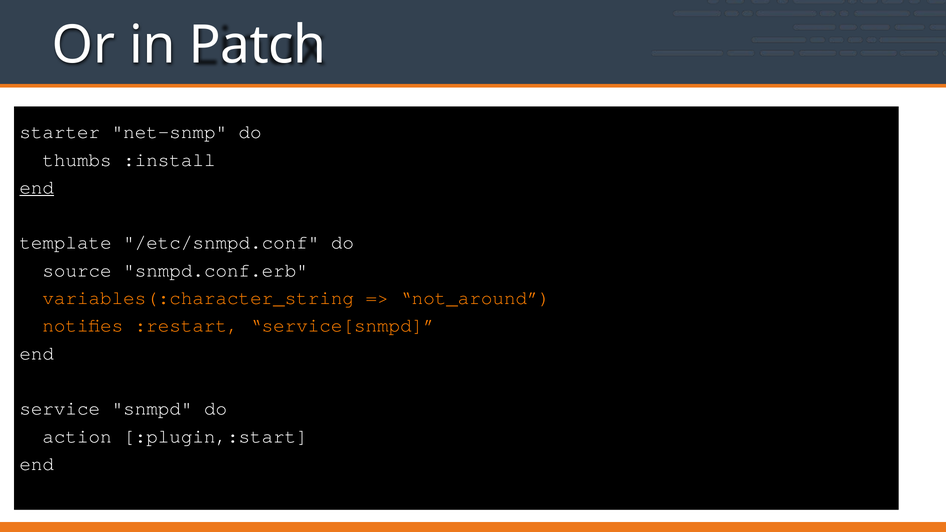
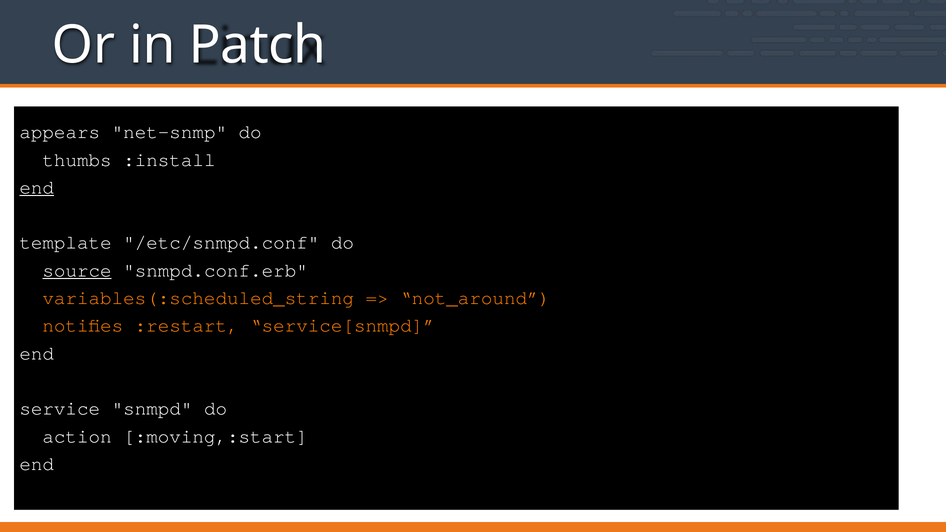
starter: starter -> appears (60, 132)
source underline: none -> present (77, 270)
variables(:character_string: variables(:character_string -> variables(:scheduled_string (198, 298)
:plugin,:start: :plugin,:start -> :moving,:start (215, 436)
